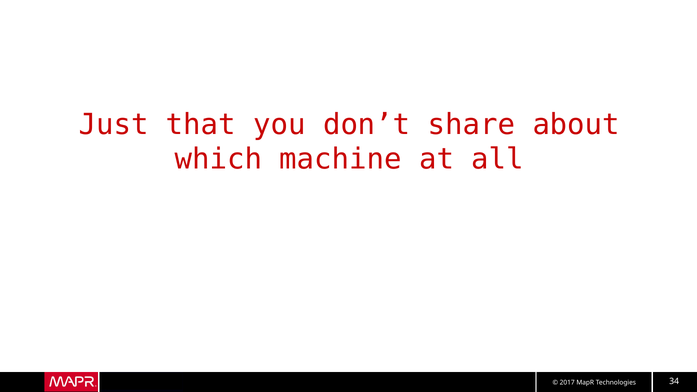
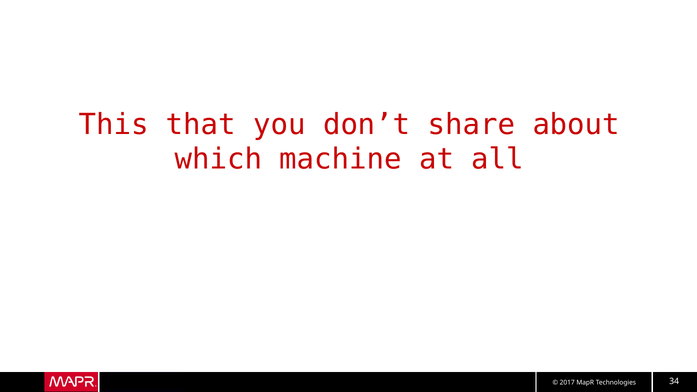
Just: Just -> This (114, 125)
